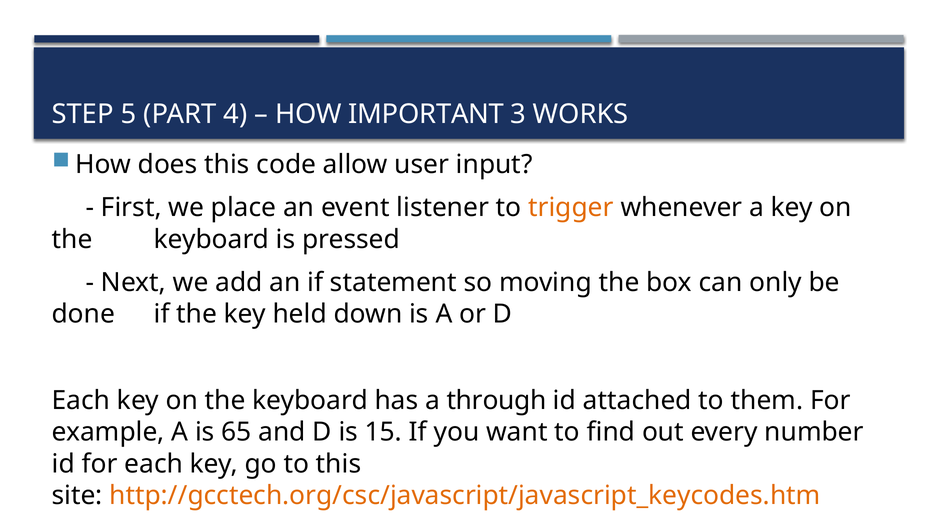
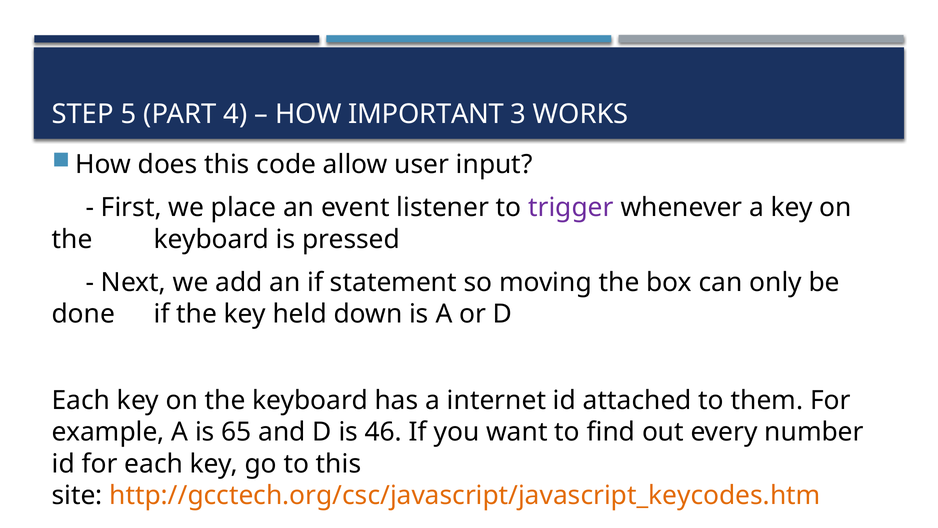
trigger colour: orange -> purple (571, 208)
through: through -> internet (497, 400)
15: 15 -> 46 (383, 432)
